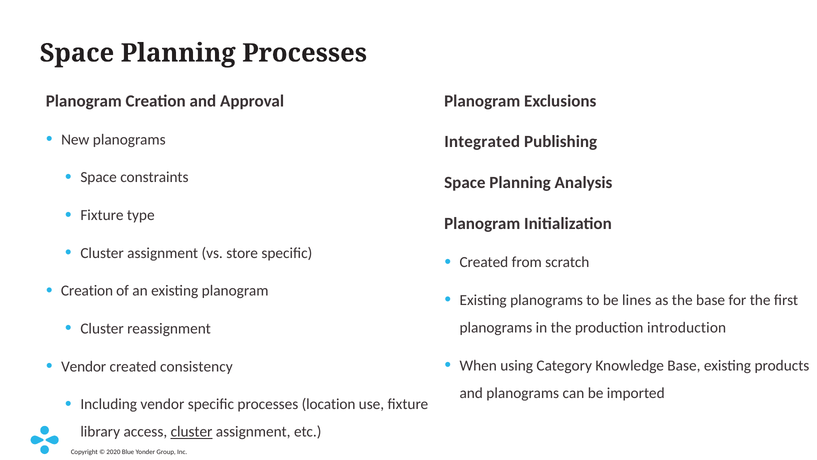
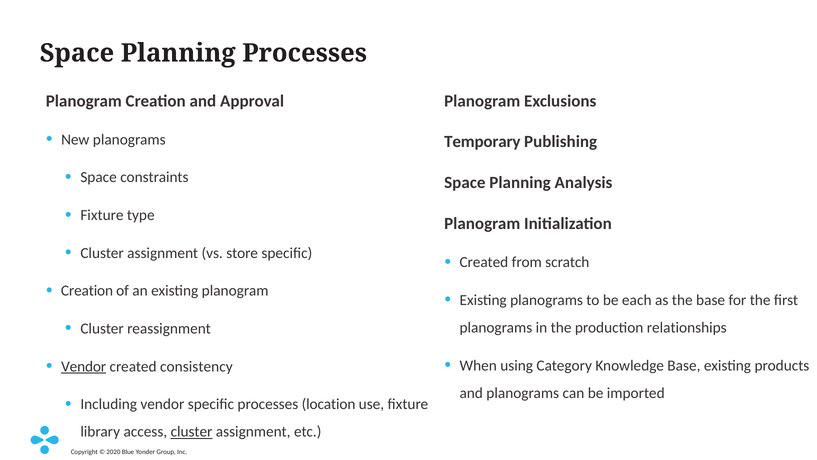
Integrated: Integrated -> Temporary (482, 142)
lines: lines -> each (637, 300)
introduction: introduction -> relationships (687, 327)
Vendor underline: none -> present (84, 366)
